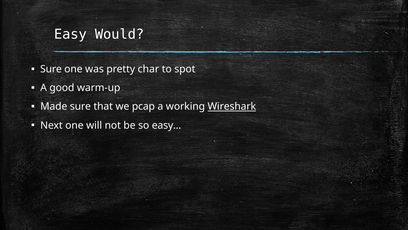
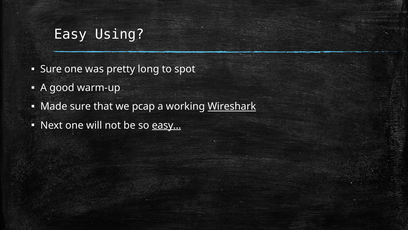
Would: Would -> Using (120, 34)
char: char -> long (148, 69)
easy… underline: none -> present (167, 125)
